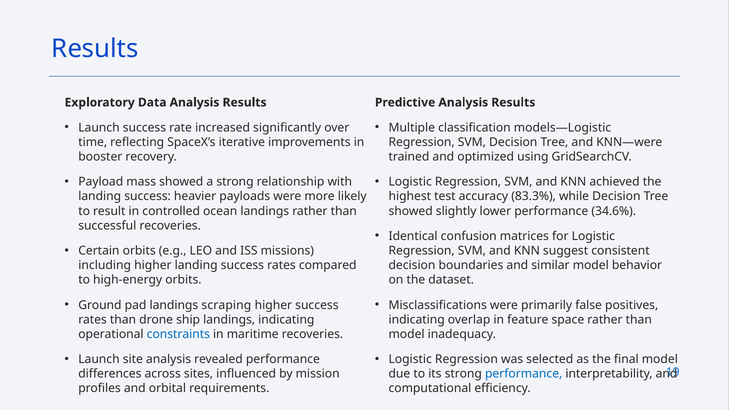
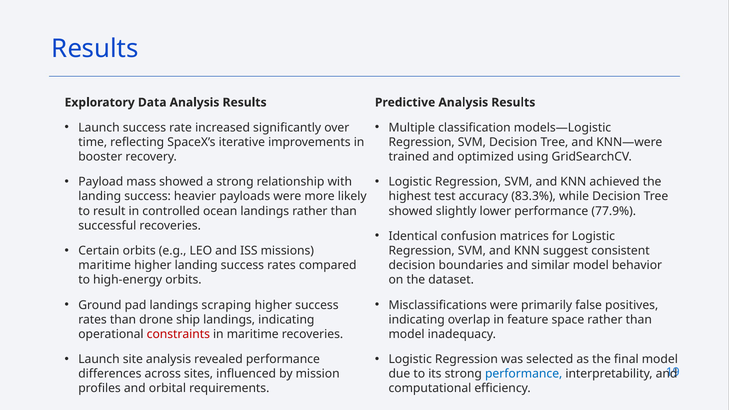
34.6%: 34.6% -> 77.9% (614, 211)
including: including -> maritime (105, 265)
constraints colour: blue -> red (178, 334)
